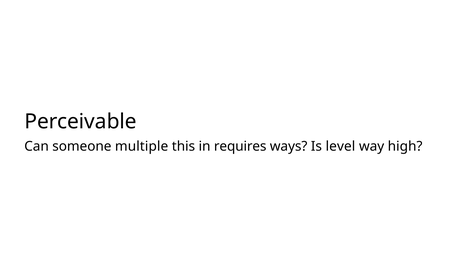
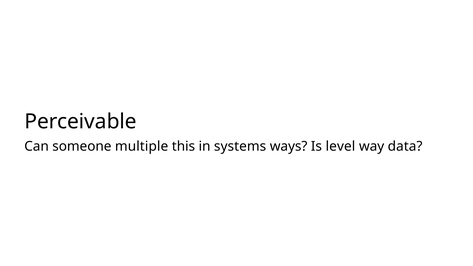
requires: requires -> systems (240, 146)
high: high -> data (405, 146)
